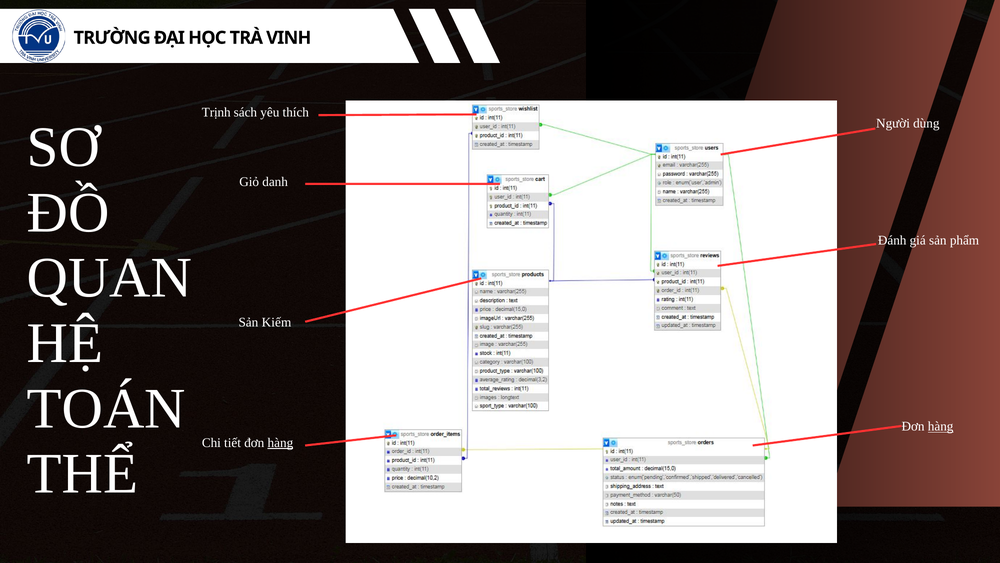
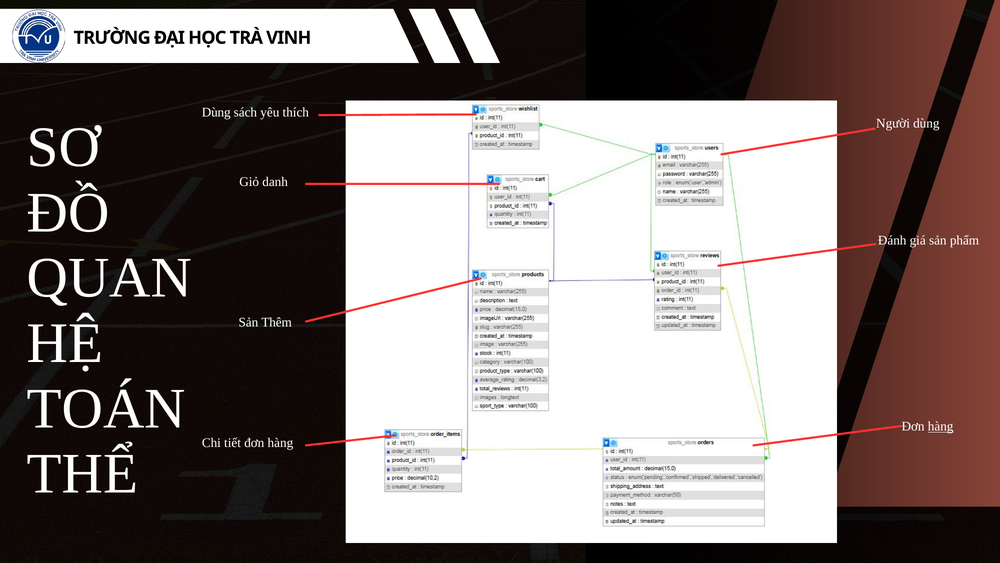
Trịnh: Trịnh -> Dùng (216, 112)
Kiếm: Kiếm -> Thêm (277, 322)
hàng underline: present -> none (280, 443)
